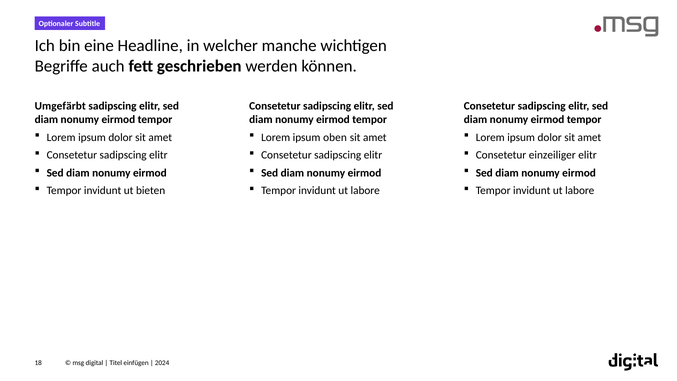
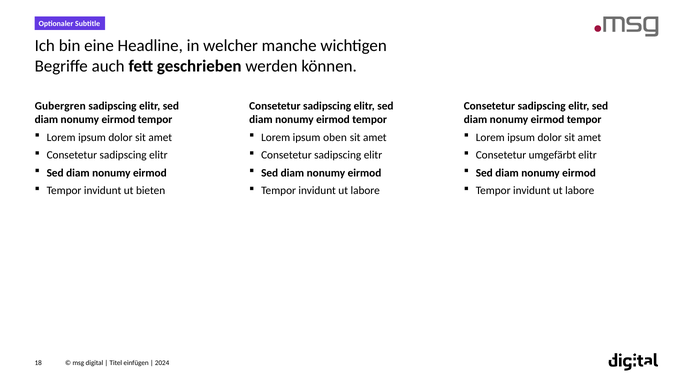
Umgefärbt: Umgefärbt -> Gubergren (60, 106)
einzeiliger: einzeiliger -> umgefärbt (552, 155)
